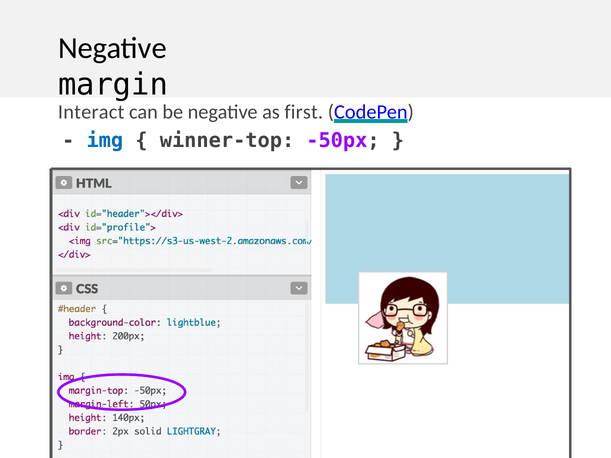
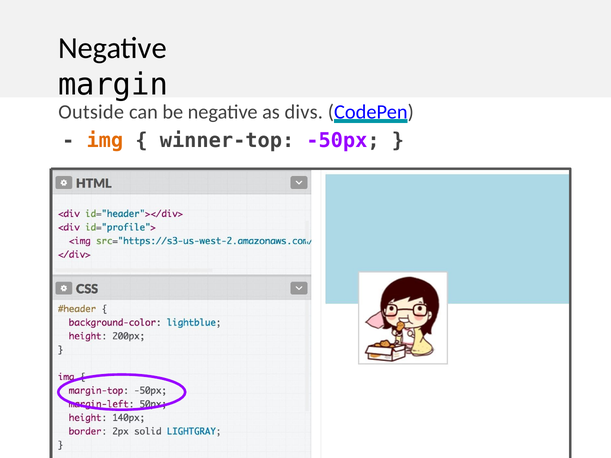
Interact: Interact -> Outside (91, 112)
first: first -> divs (304, 112)
img colour: blue -> orange (105, 141)
